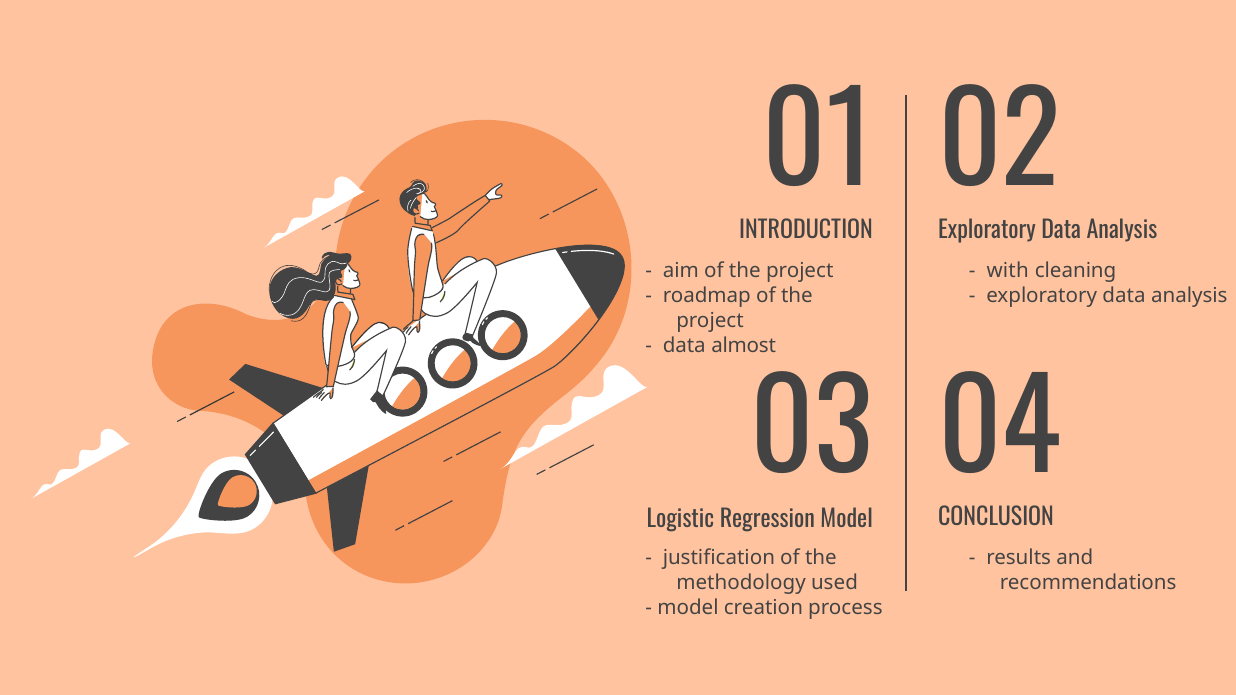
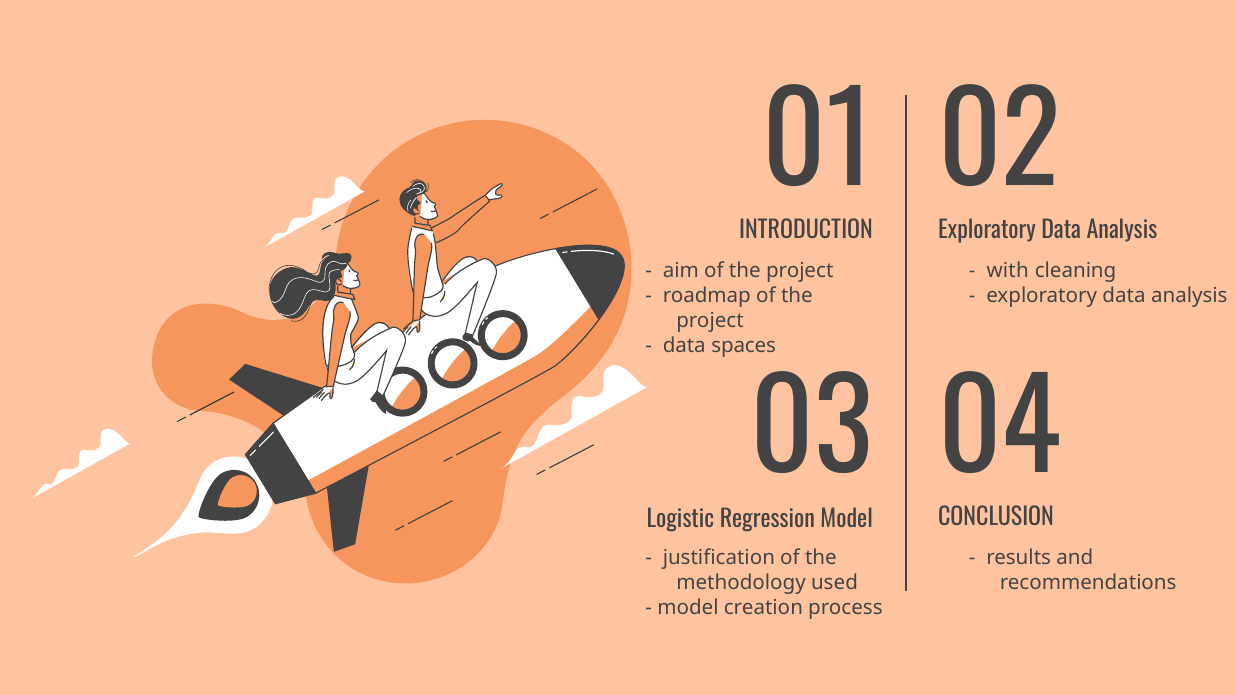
almost: almost -> spaces (744, 345)
